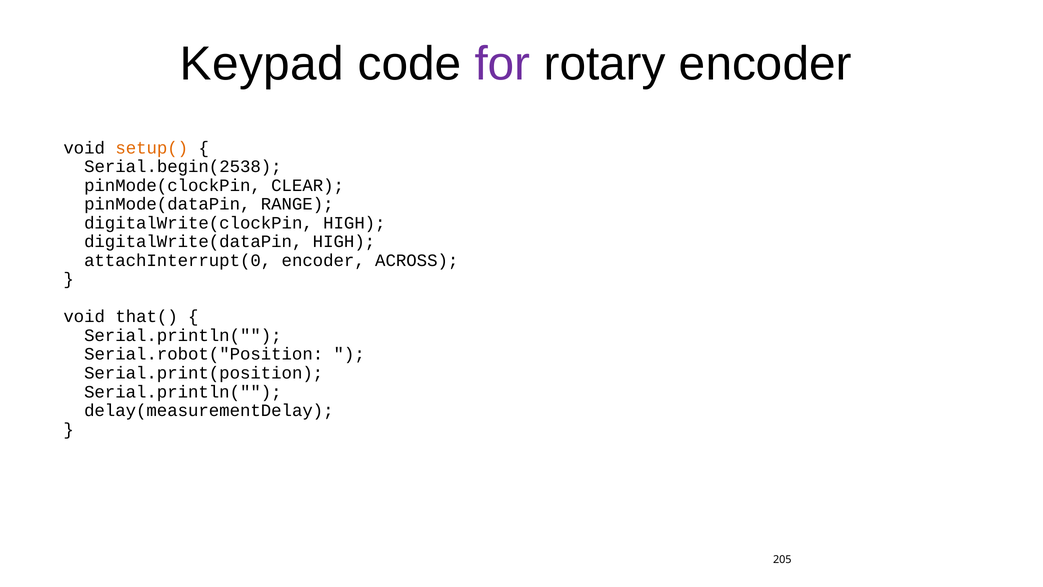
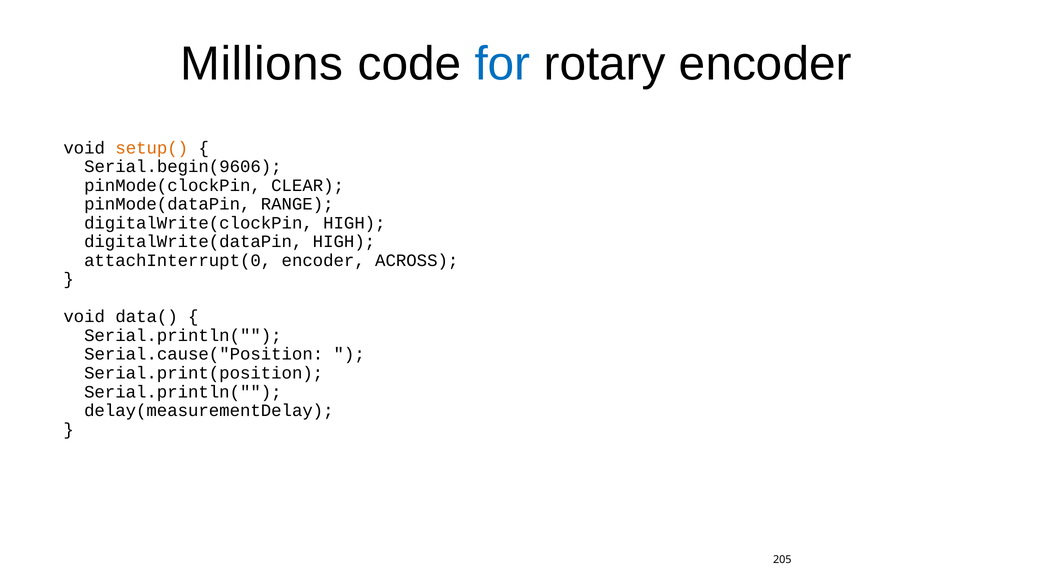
Keypad: Keypad -> Millions (262, 64)
for colour: purple -> blue (502, 64)
Serial.begin(2538: Serial.begin(2538 -> Serial.begin(9606 (183, 167)
that(: that( -> data( (147, 317)
Serial.robot("Position: Serial.robot("Position -> Serial.cause("Position (204, 354)
